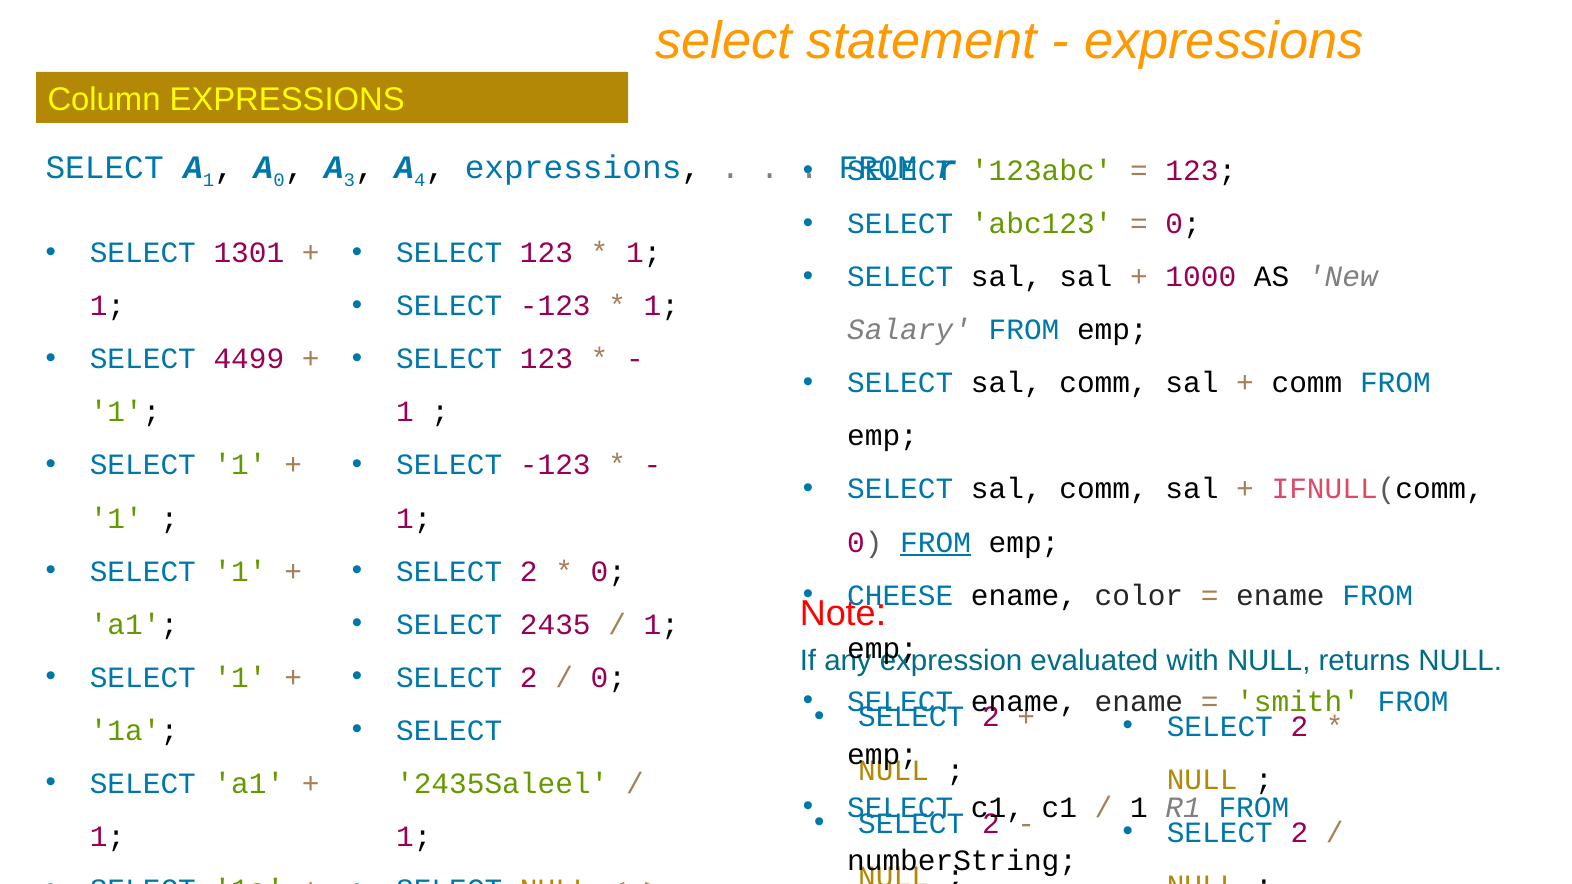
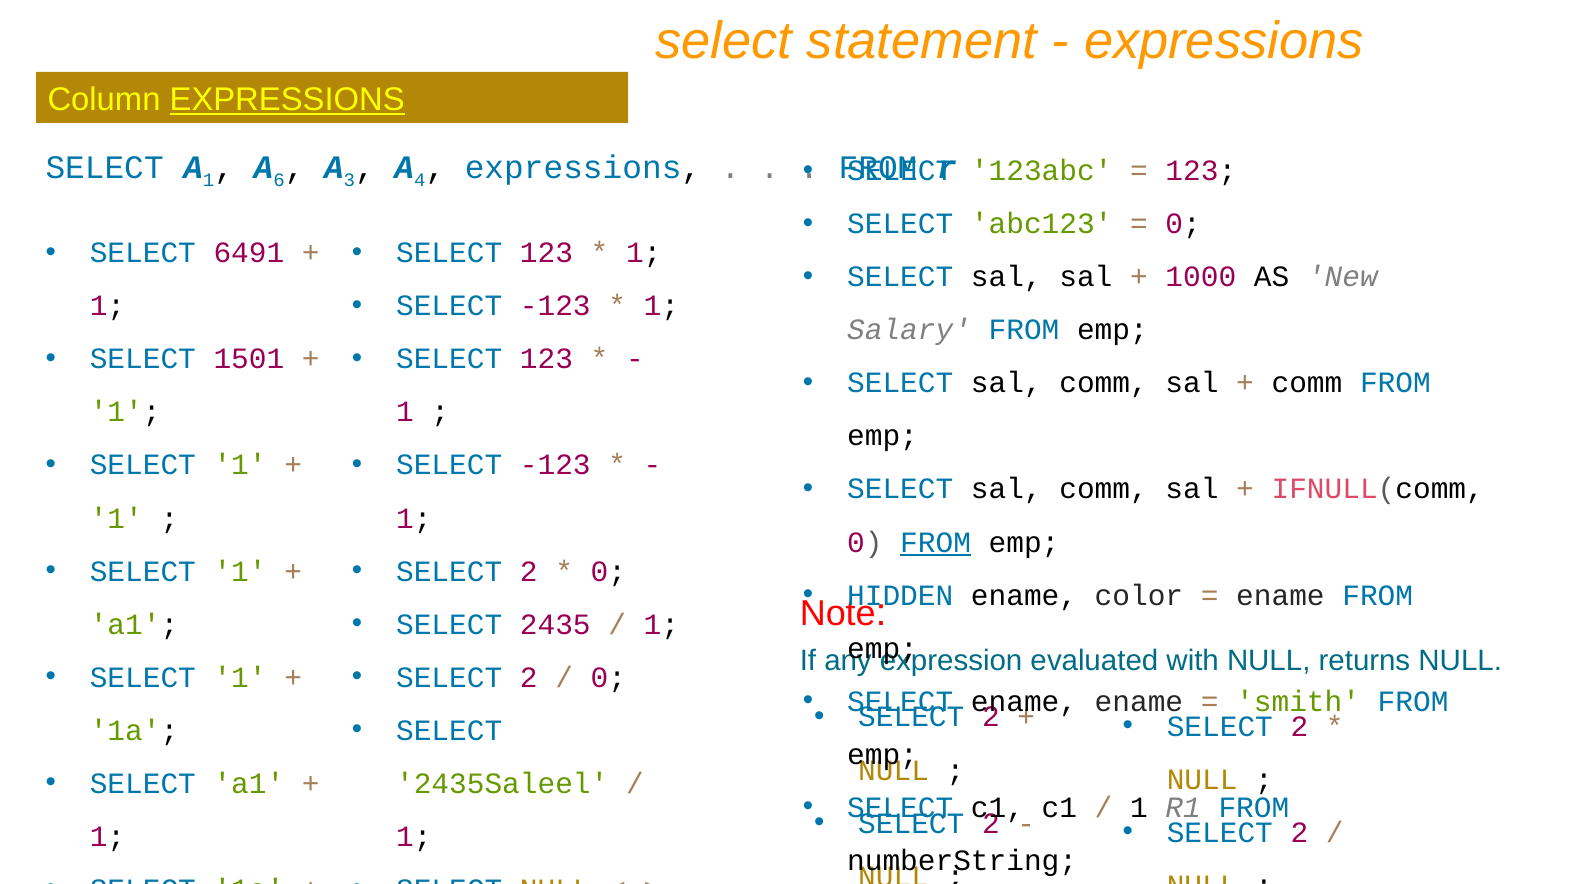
EXPRESSIONS underline: none -> present (287, 100)
0: 0 -> 6 (279, 180)
1301: 1301 -> 6491 (249, 253)
4499: 4499 -> 1501 (249, 359)
CHEESE: CHEESE -> HIDDEN (900, 596)
